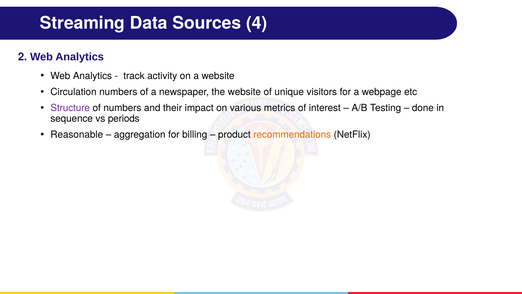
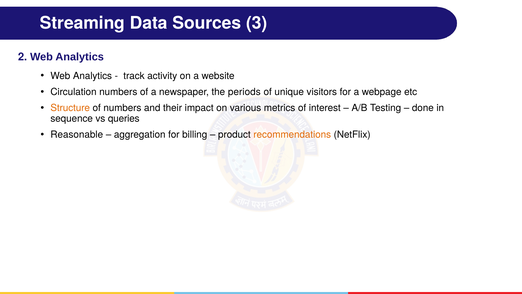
4: 4 -> 3 (257, 23)
the website: website -> periods (244, 92)
Structure colour: purple -> orange (70, 108)
periods: periods -> queries (124, 118)
